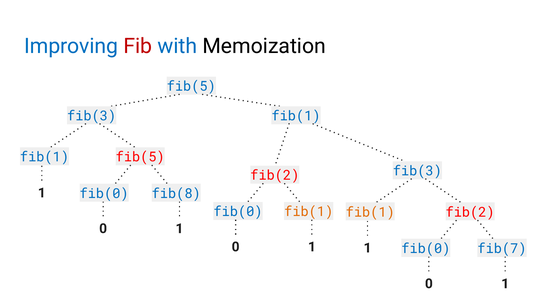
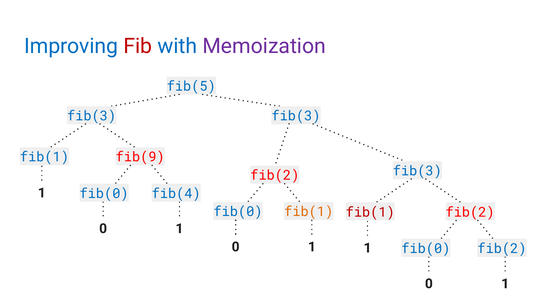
Memoization colour: black -> purple (264, 46)
fib(1: fib(1 -> fib(3 (296, 116)
fib(1 fib(5: fib(5 -> fib(9 (140, 157)
fib(8: fib(8 -> fib(4 (176, 194)
fib(1 colour: orange -> red (370, 212)
fib(0 fib(7: fib(7 -> fib(2 (502, 249)
